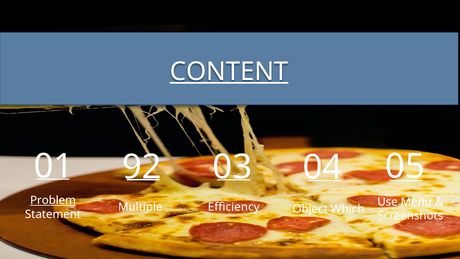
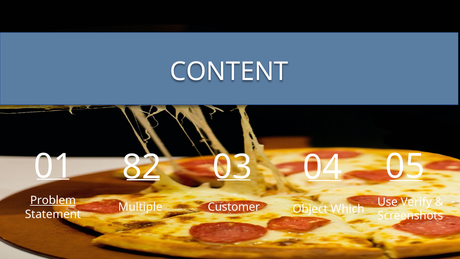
CONTENT underline: present -> none (229, 72)
92: 92 -> 82 (142, 167)
Menu: Menu -> Verify (416, 202)
Efficiency: Efficiency -> Customer (234, 207)
